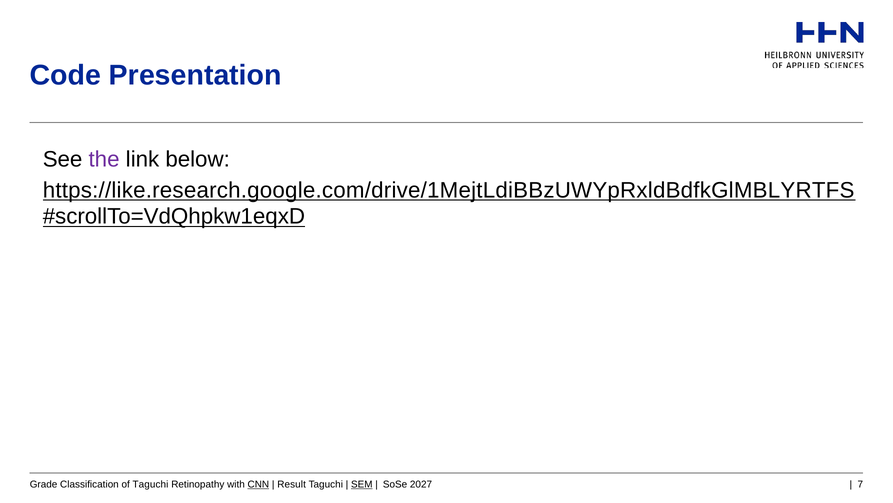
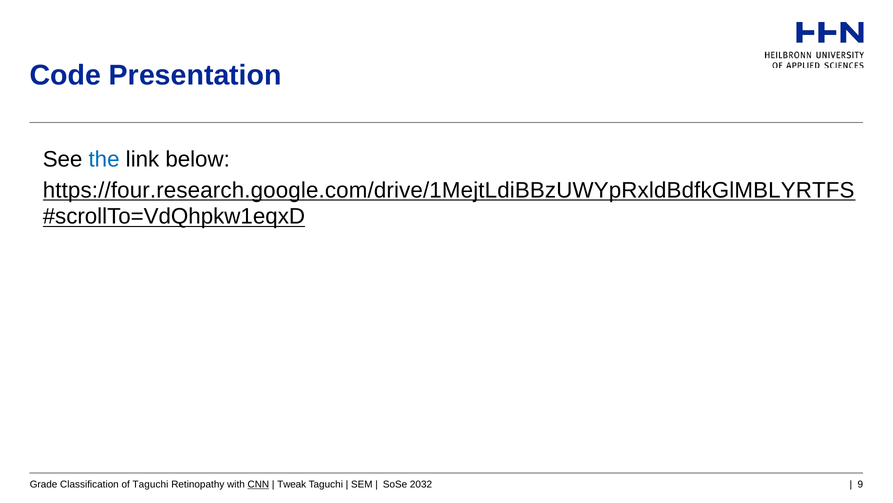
the colour: purple -> blue (104, 159)
https://like.research.google.com/drive/1MejtLdiBBzUWYpRxldBdfkGlMBLYRTFS: https://like.research.google.com/drive/1MejtLdiBBzUWYpRxldBdfkGlMBLYRTFS -> https://four.research.google.com/drive/1MejtLdiBBzUWYpRxldBdfkGlMBLYRTFS (449, 190)
Result: Result -> Tweak (292, 484)
SEM underline: present -> none (362, 484)
2027: 2027 -> 2032 (421, 484)
7: 7 -> 9 (860, 484)
